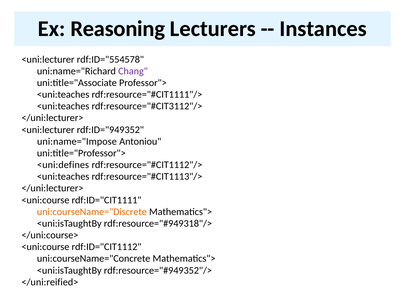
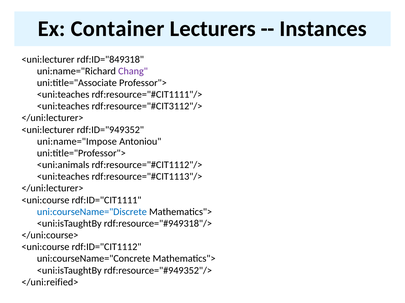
Reasoning: Reasoning -> Container (118, 29)
rdf:ID="554578: rdf:ID="554578 -> rdf:ID="849318 (110, 59)
<uni:defines: <uni:defines -> <uni:animals (63, 165)
uni:courseName="Discrete colour: orange -> blue (92, 212)
